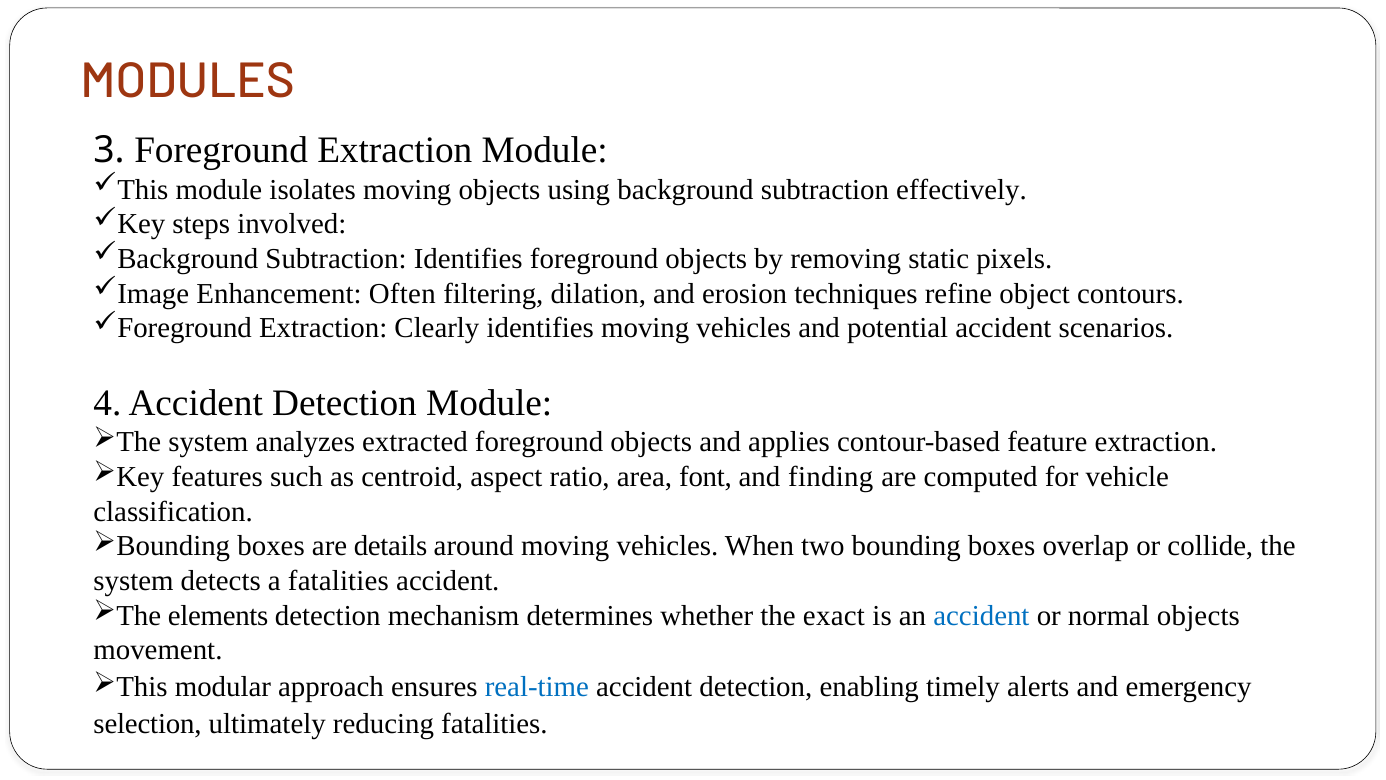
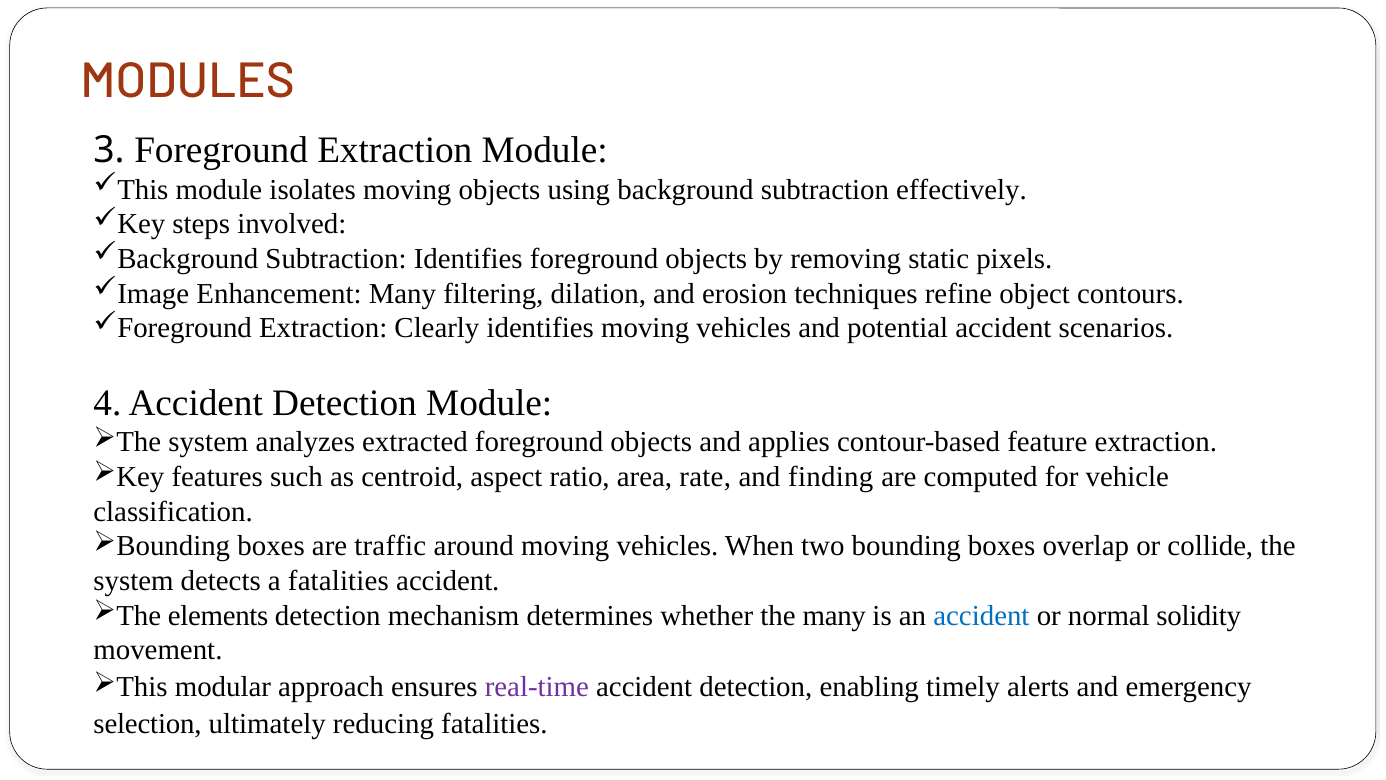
Enhancement Often: Often -> Many (402, 294)
font: font -> rate (705, 477)
details: details -> traffic (390, 546)
the exact: exact -> many (834, 615)
normal objects: objects -> solidity (1199, 615)
real-time colour: blue -> purple (537, 687)
